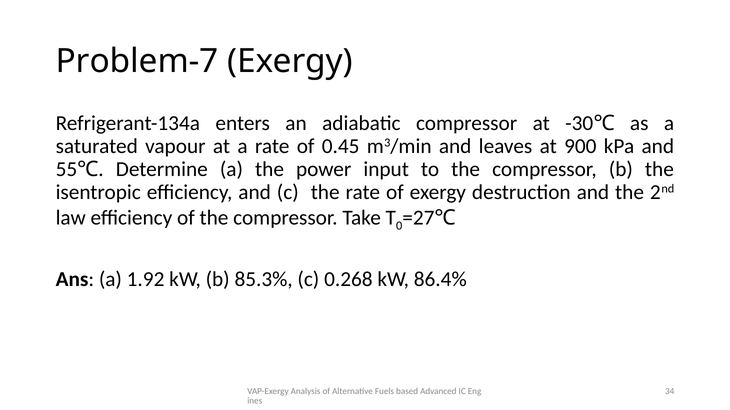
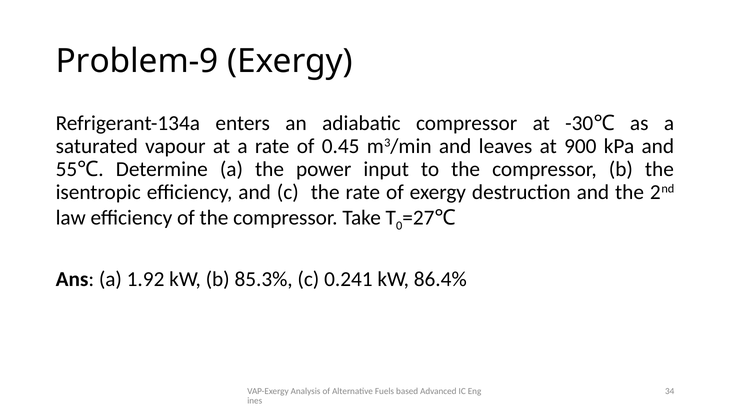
Problem-7: Problem-7 -> Problem-9 (137, 61)
0.268: 0.268 -> 0.241 (348, 280)
